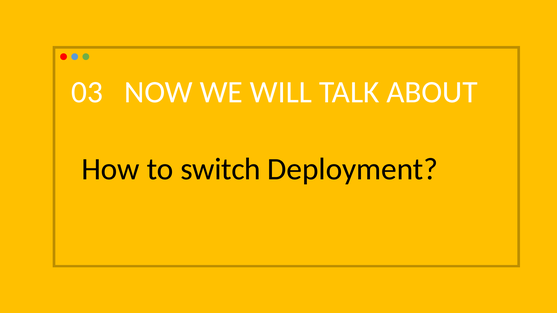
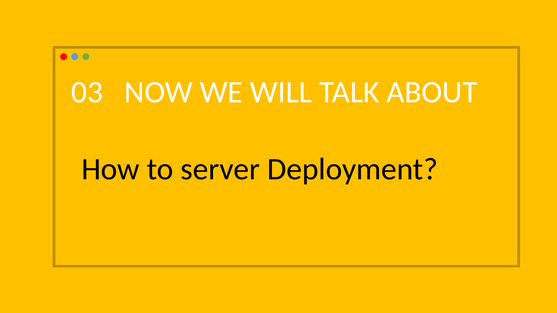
switch: switch -> server (220, 169)
